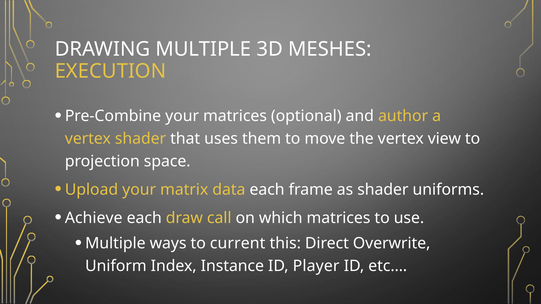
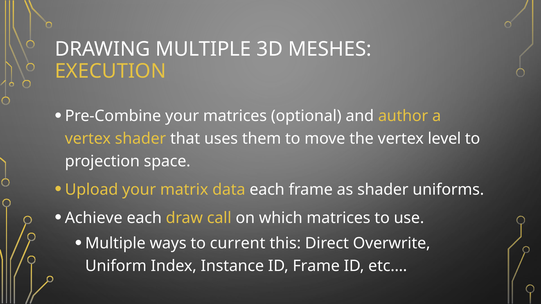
view: view -> level (444, 139)
ID Player: Player -> Frame (316, 266)
